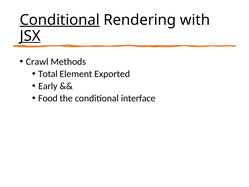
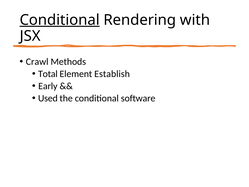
JSX underline: present -> none (30, 36)
Exported: Exported -> Establish (112, 74)
Food: Food -> Used (48, 98)
interface: interface -> software (138, 98)
